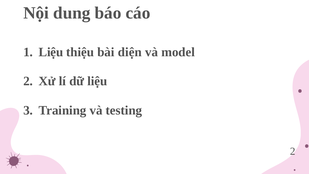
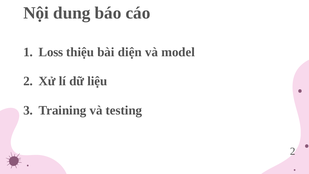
Liệu: Liệu -> Loss (51, 52)
